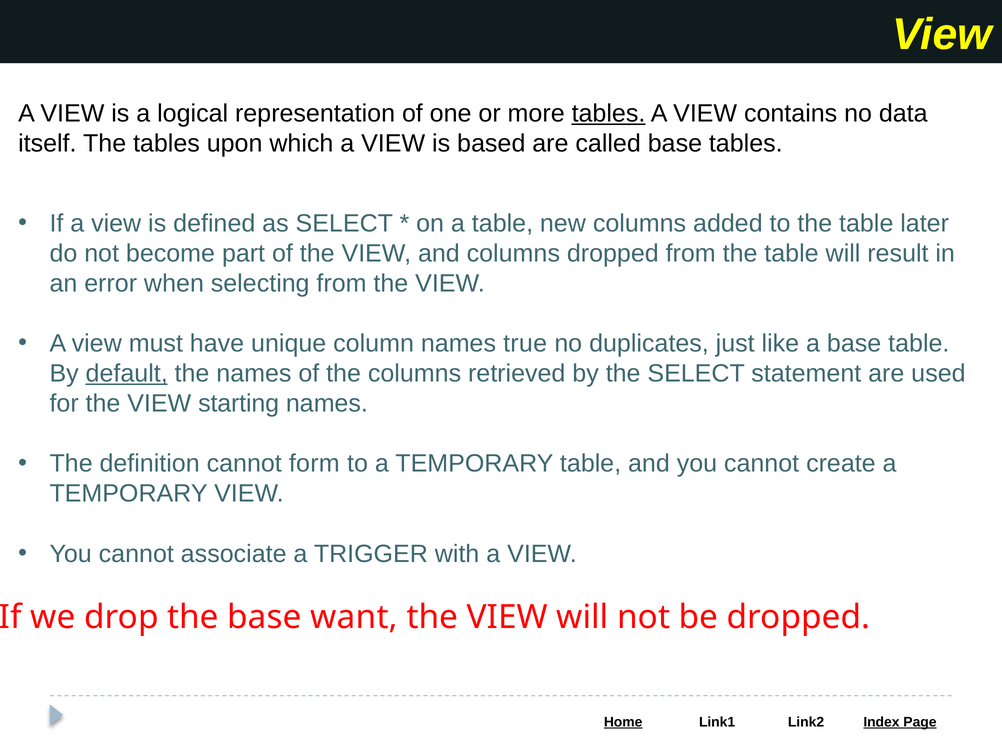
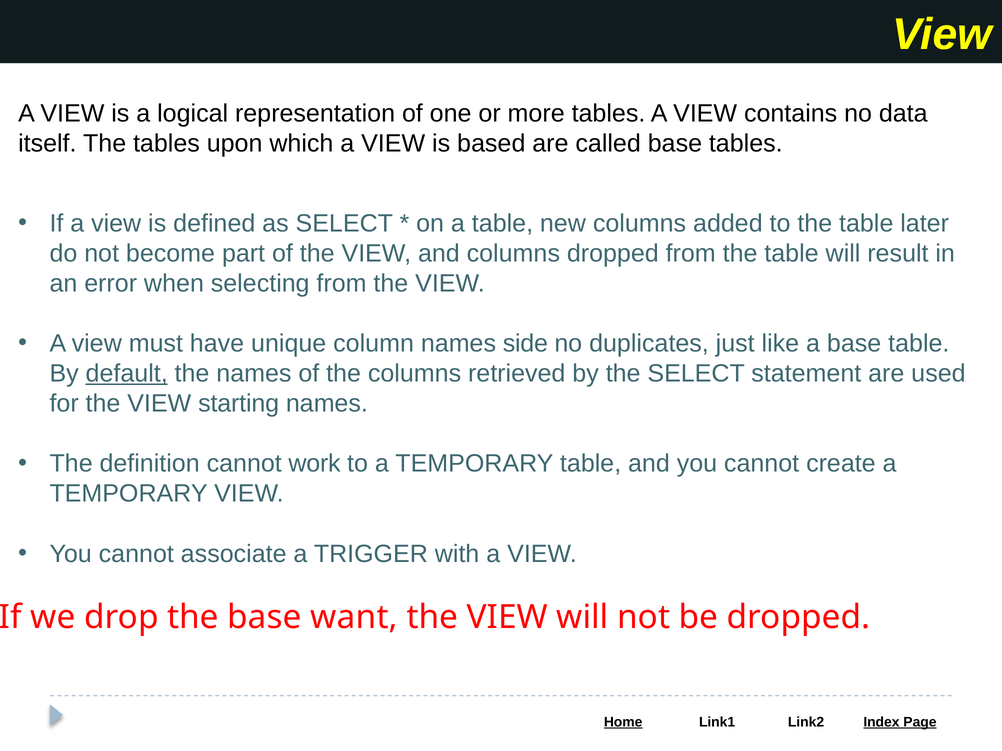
tables underline: present -> none (608, 114)
true: true -> side (525, 344)
form: form -> work (315, 464)
